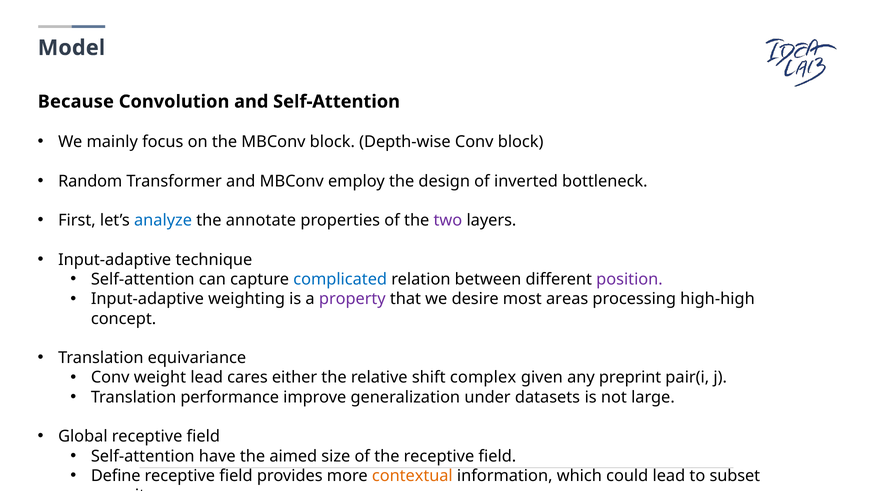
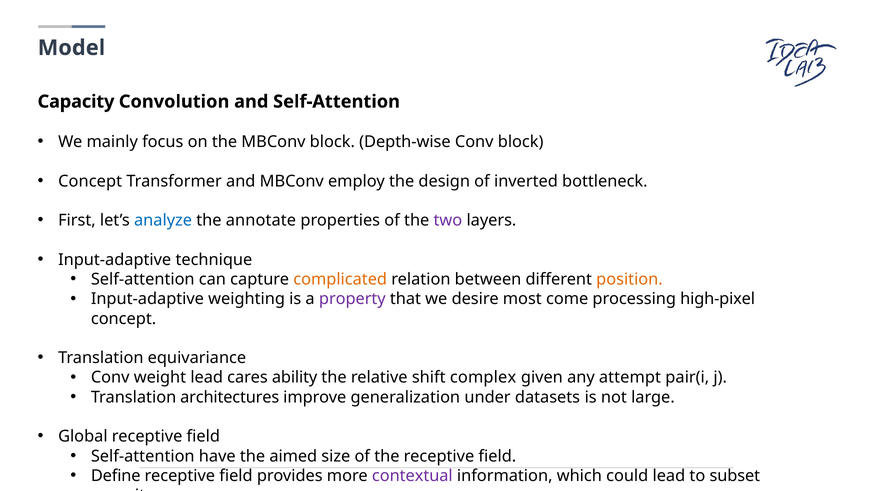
Because: Because -> Capacity (76, 102)
Random: Random -> Concept (90, 181)
complicated colour: blue -> orange (340, 279)
position colour: purple -> orange (629, 279)
areas: areas -> come (567, 299)
high-high: high-high -> high-pixel (718, 299)
either: either -> ability (295, 378)
preprint: preprint -> attempt (630, 378)
performance: performance -> architectures (230, 397)
contextual colour: orange -> purple (412, 476)
